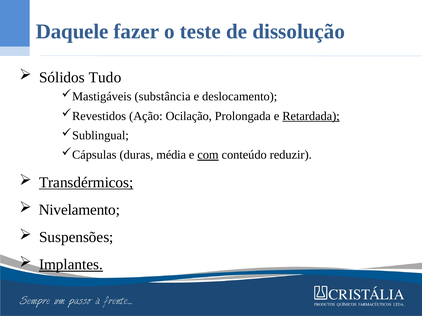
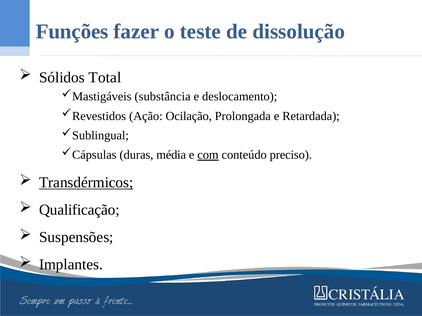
Daquele: Daquele -> Funções (72, 32)
Tudo: Tudo -> Total (105, 77)
Retardada underline: present -> none (311, 116)
reduzir: reduzir -> preciso (291, 155)
Nivelamento: Nivelamento -> Qualificação (79, 210)
Implantes underline: present -> none (71, 265)
